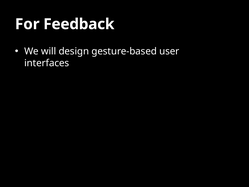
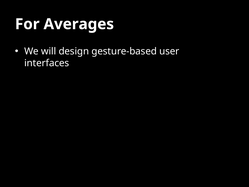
Feedback: Feedback -> Averages (79, 24)
